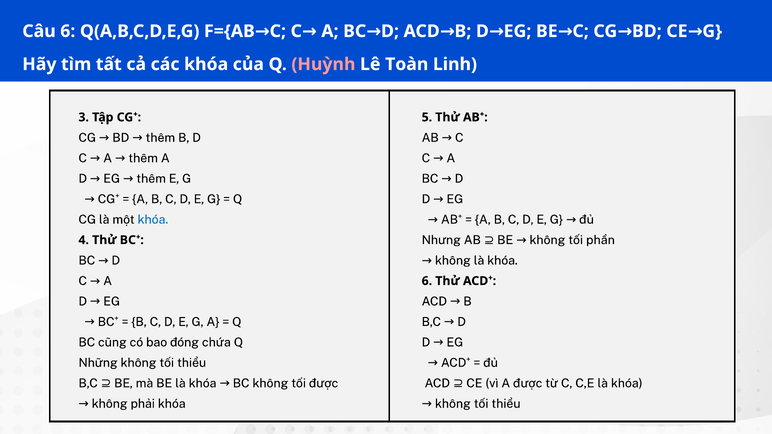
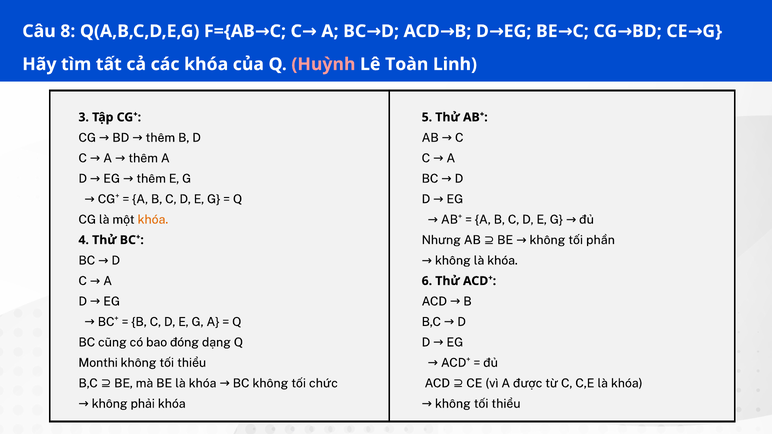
Câu 6: 6 -> 8 (68, 31)
khóa colour: blue -> orange (153, 220)
chứa: chứa -> dạng (216, 343)
Những: Những -> Monthi (98, 363)
tối được: được -> chức (323, 383)
